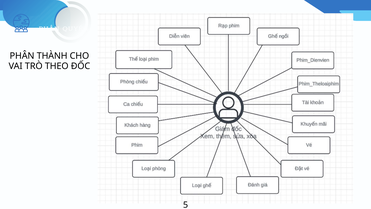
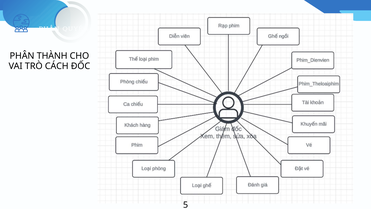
THEO: THEO -> CÁCH (57, 66)
